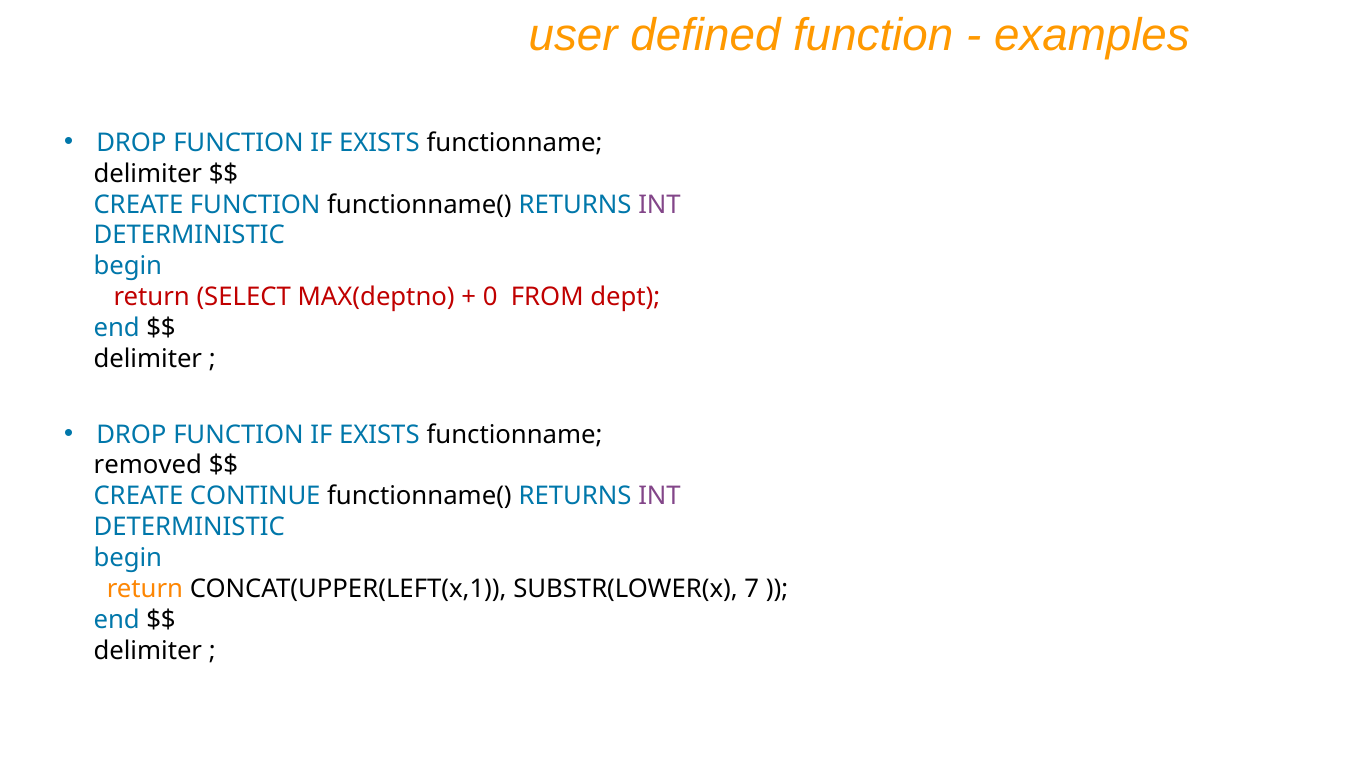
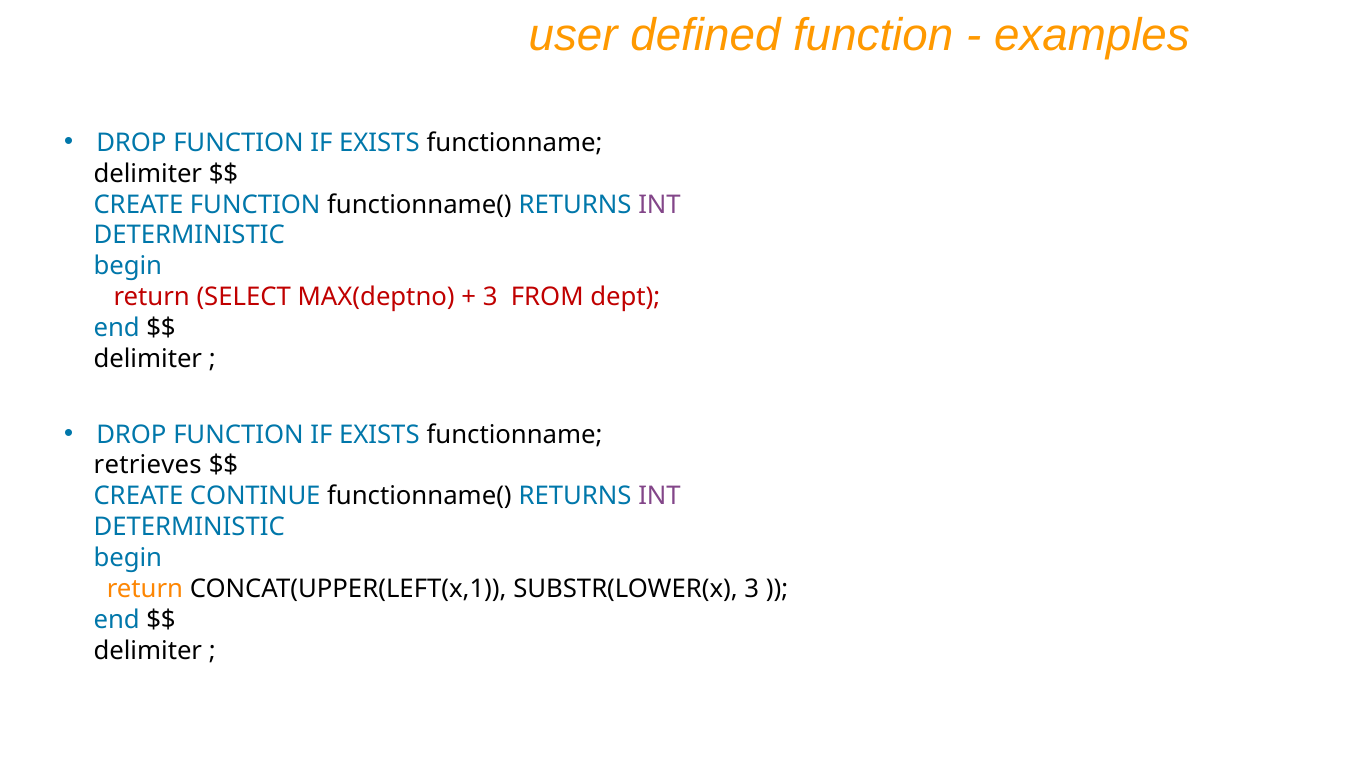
0: 0 -> 3 (490, 297)
removed: removed -> retrieves (148, 465)
SUBSTR(LOWER(x 7: 7 -> 3 (752, 589)
